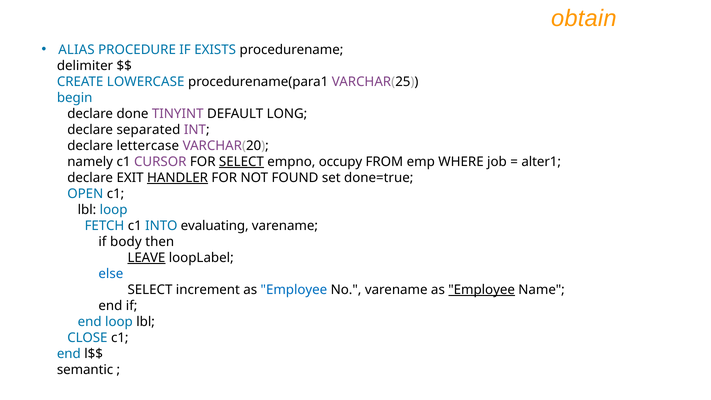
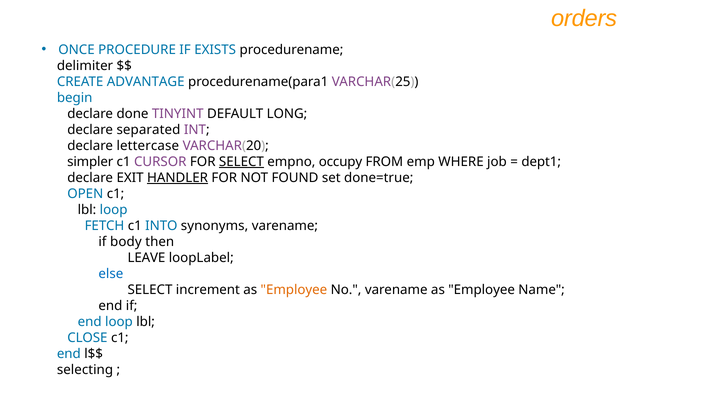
obtain: obtain -> orders (584, 19)
ALIAS: ALIAS -> ONCE (76, 50)
LOWERCASE: LOWERCASE -> ADVANTAGE (146, 82)
namely: namely -> simpler (90, 162)
alter1: alter1 -> dept1 (541, 162)
evaluating: evaluating -> synonyms (215, 226)
LEAVE underline: present -> none (146, 258)
Employee colour: blue -> orange (294, 290)
Employee underline: present -> none (482, 290)
semantic: semantic -> selecting (85, 370)
